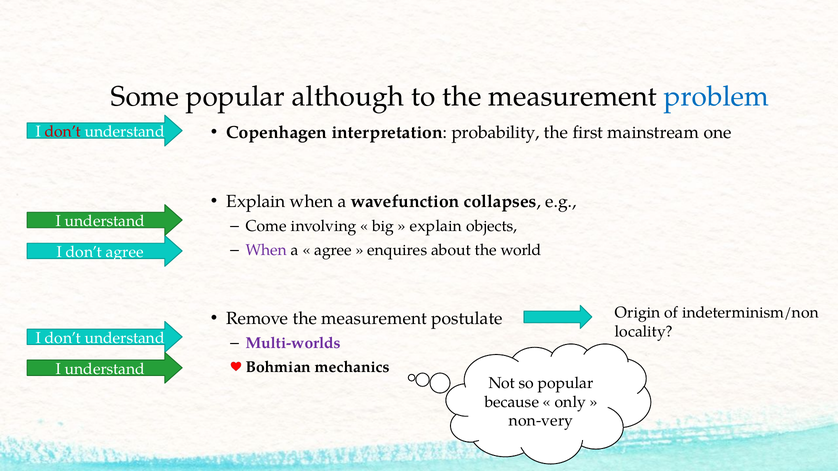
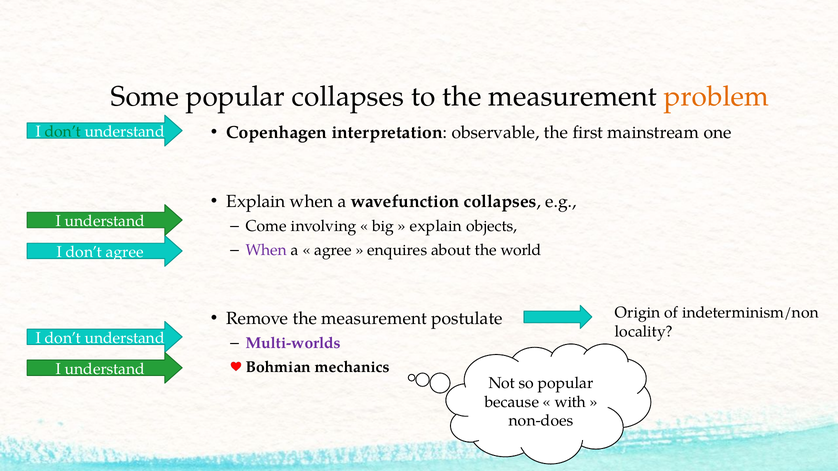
popular although: although -> collapses (348, 97)
problem colour: blue -> orange (716, 97)
probability: probability -> observable (496, 132)
don’t colour: red -> green (63, 132)
only: only -> with (570, 402)
non-very: non-very -> non-does (541, 421)
